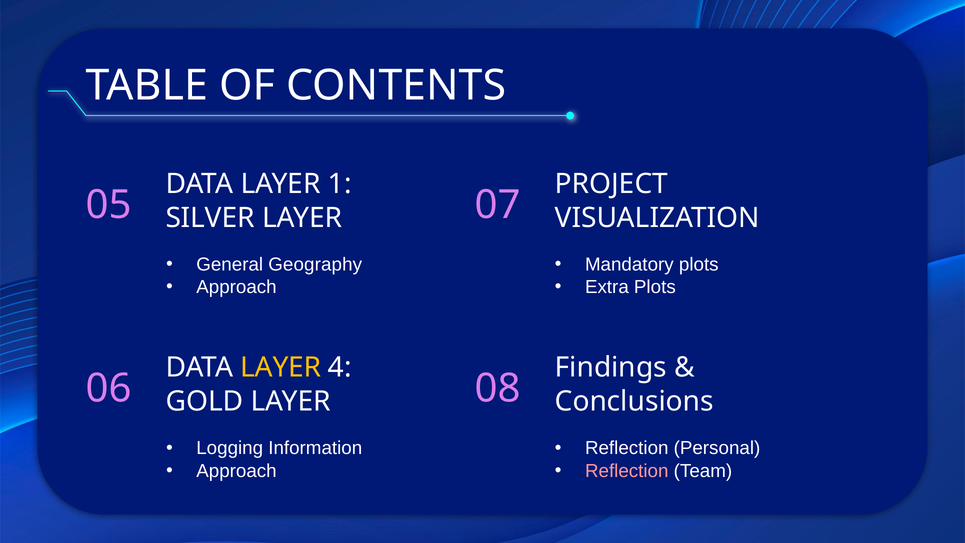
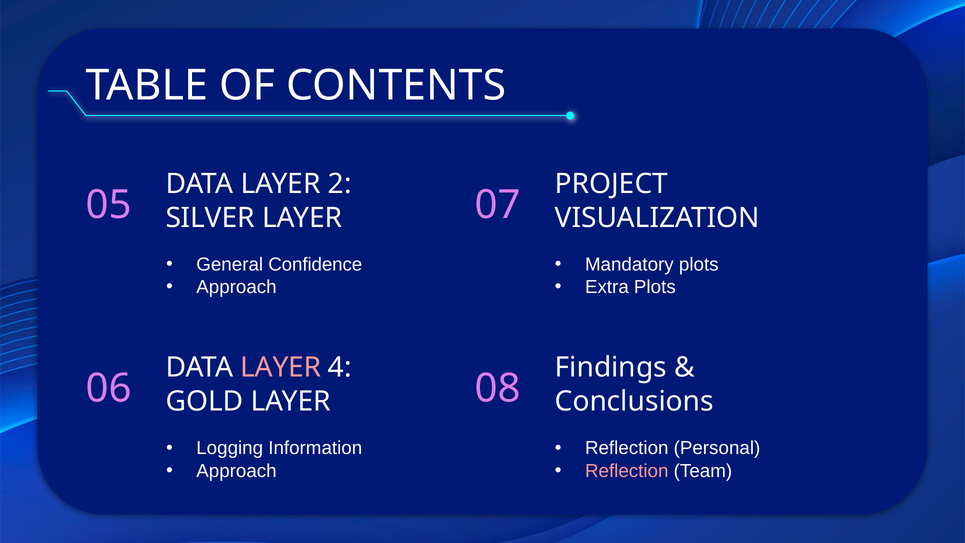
1: 1 -> 2 (340, 184)
Geography: Geography -> Confidence (315, 264)
LAYER colour: yellow -> pink (281, 367)
